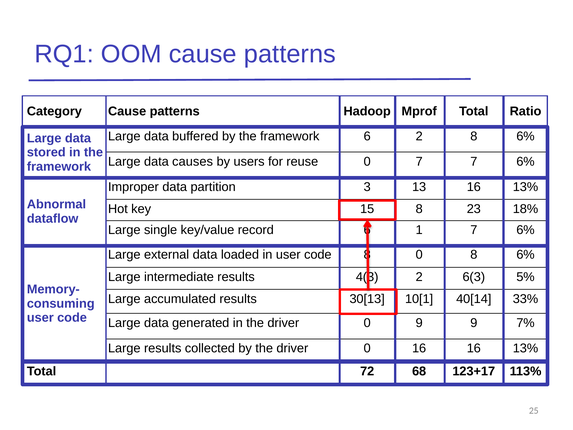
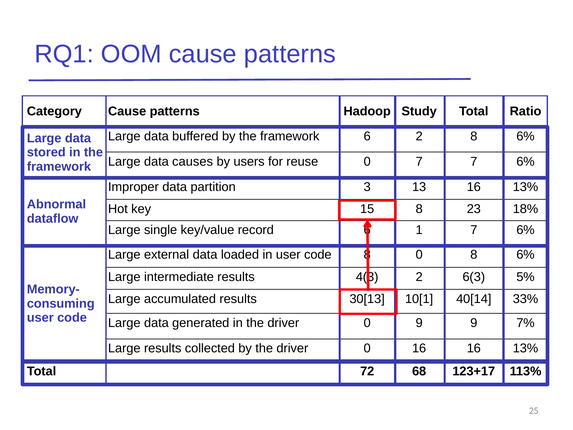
Mprof: Mprof -> Study (419, 111)
